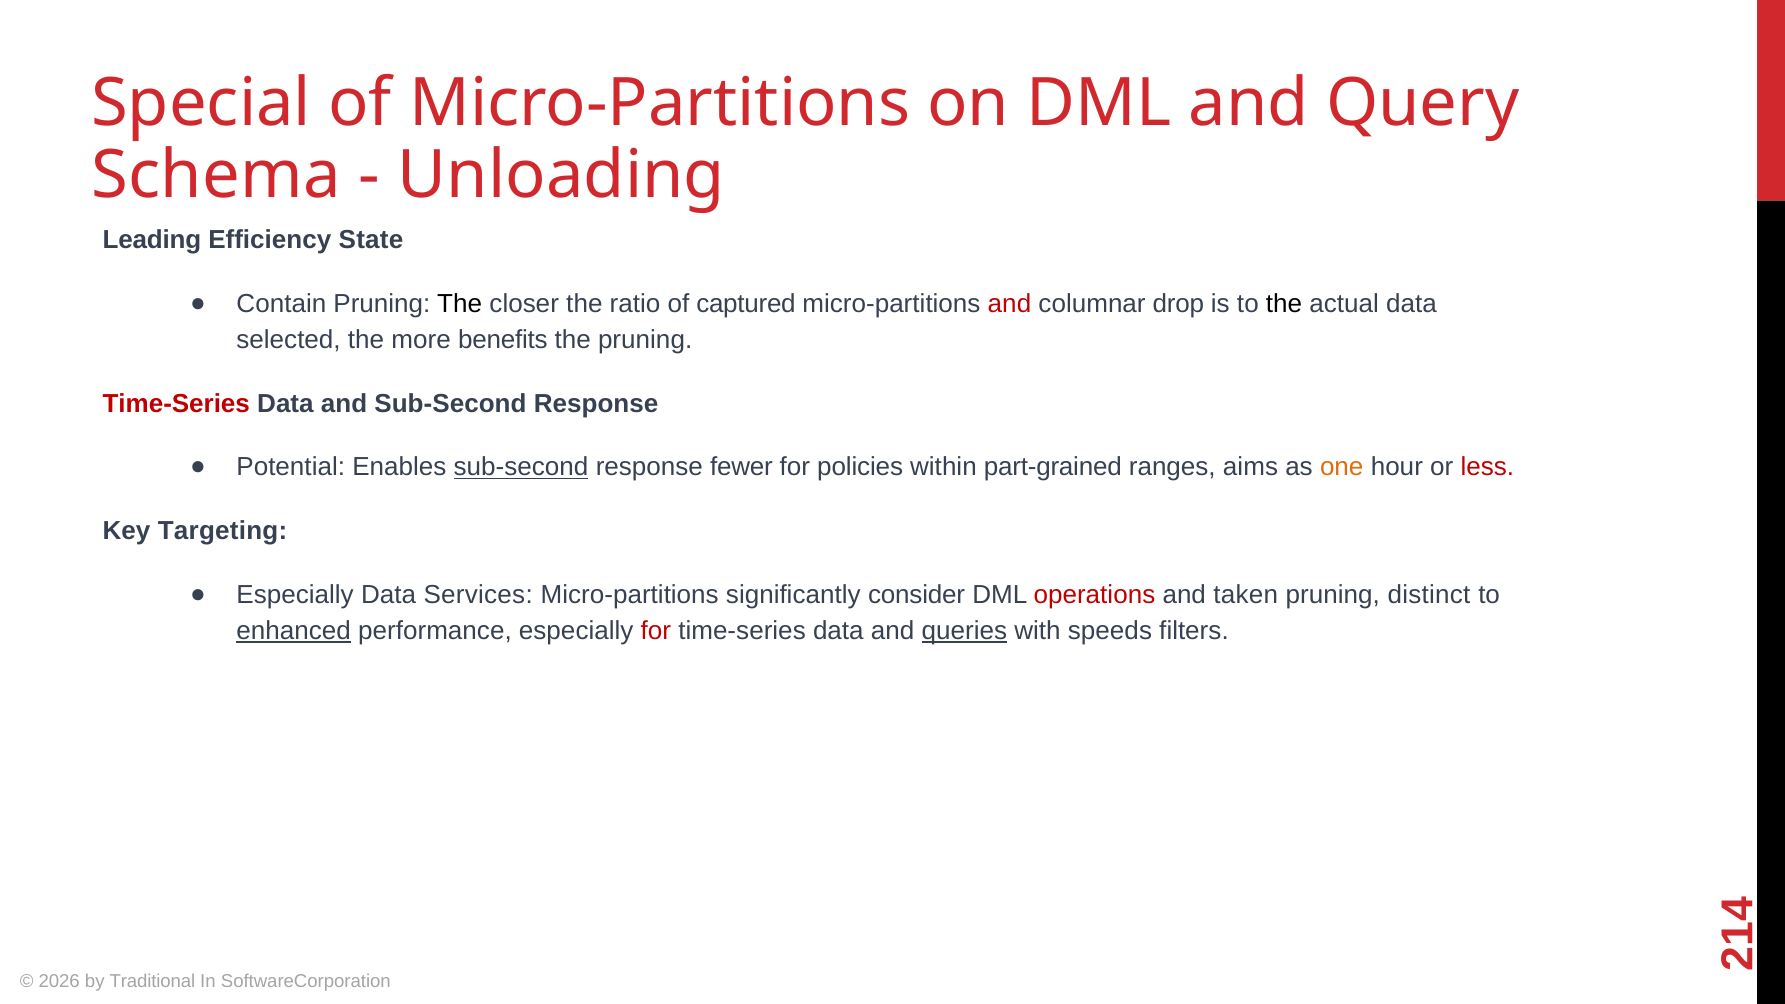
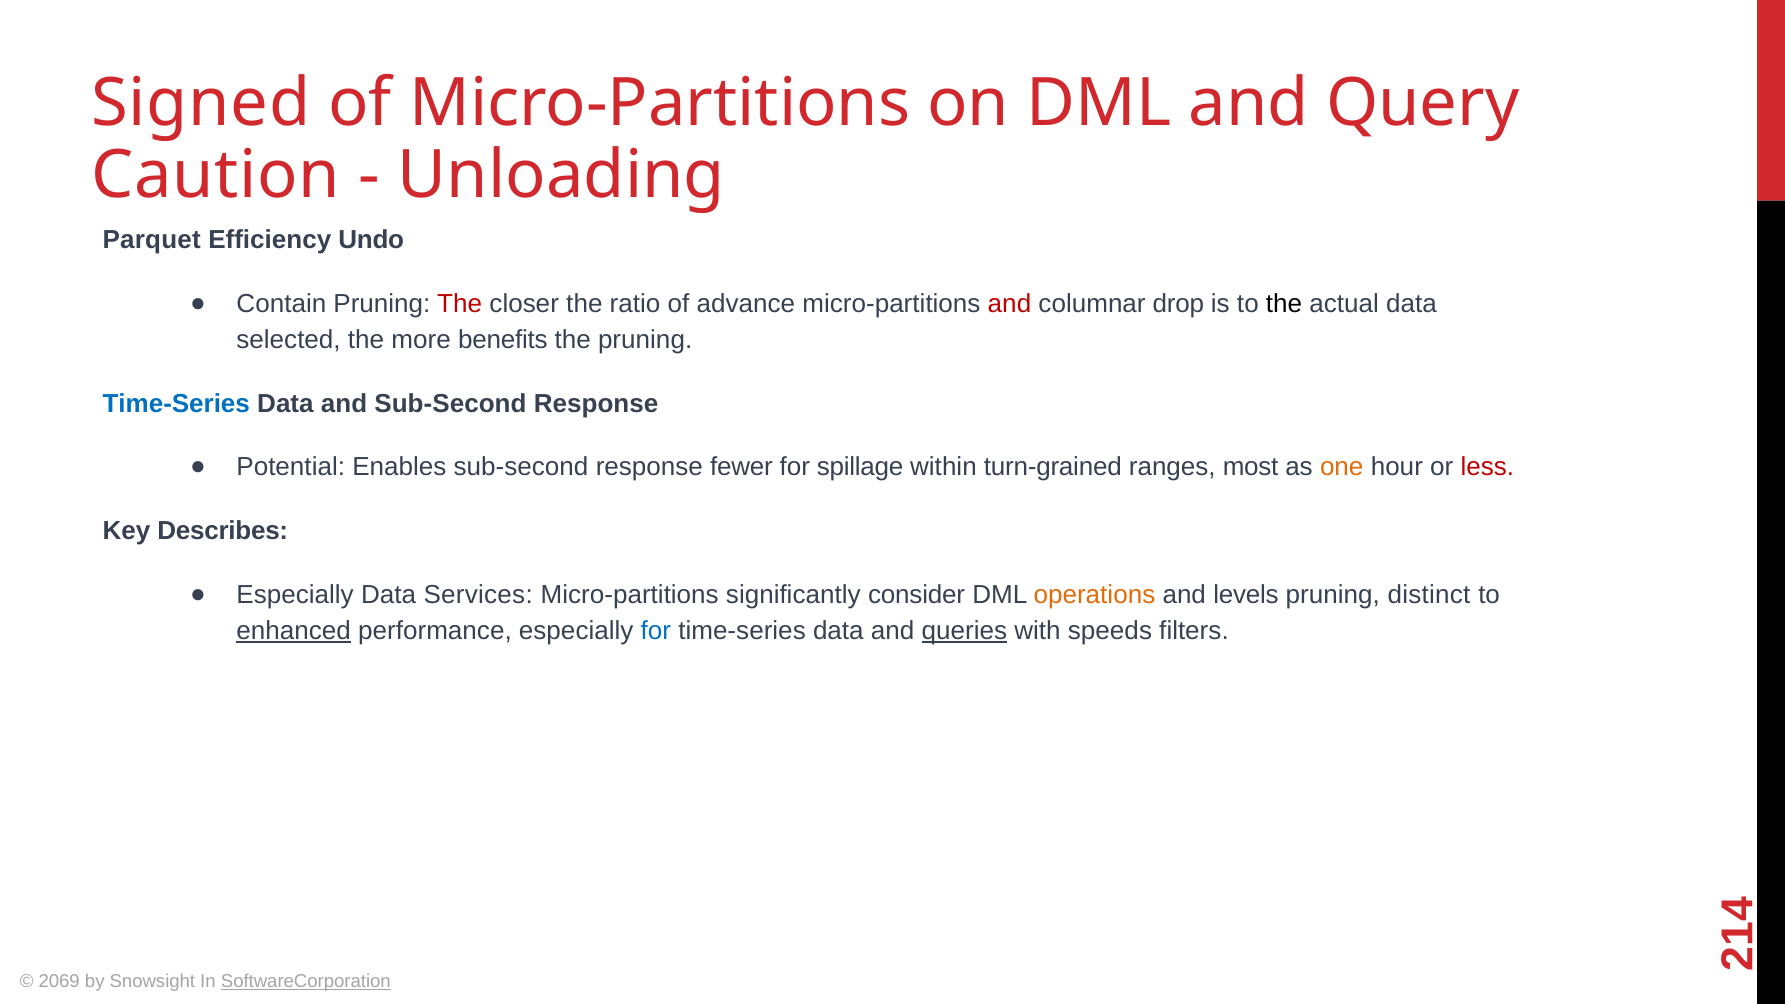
Special: Special -> Signed (201, 103)
Schema: Schema -> Caution (216, 176)
Leading: Leading -> Parquet (152, 240)
State: State -> Undo (371, 240)
The colour: black -> red (460, 304)
captured: captured -> advance (746, 304)
Time-Series colour: red -> blue (176, 404)
sub-second underline: present -> none (521, 467)
policies: policies -> spillage (860, 467)
part-grained: part-grained -> turn-grained (1053, 467)
aims: aims -> most (1251, 467)
Targeting: Targeting -> Describes (223, 531)
operations colour: red -> orange (1094, 595)
taken: taken -> levels (1246, 595)
for colour: red -> blue (656, 631)
2026: 2026 -> 2069 (59, 982)
Traditional: Traditional -> Snowsight (152, 982)
SoftwareCorporation underline: none -> present (306, 982)
